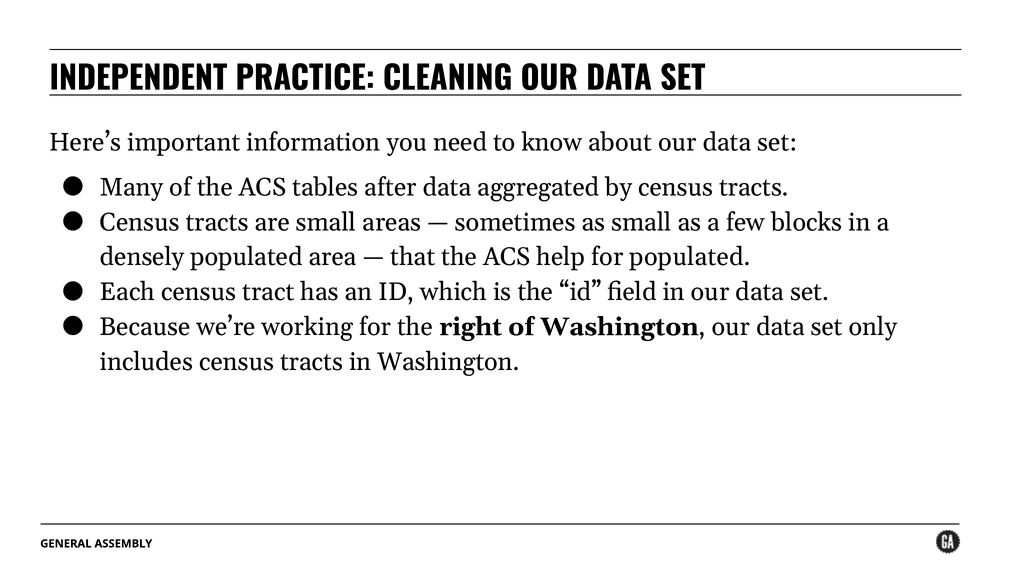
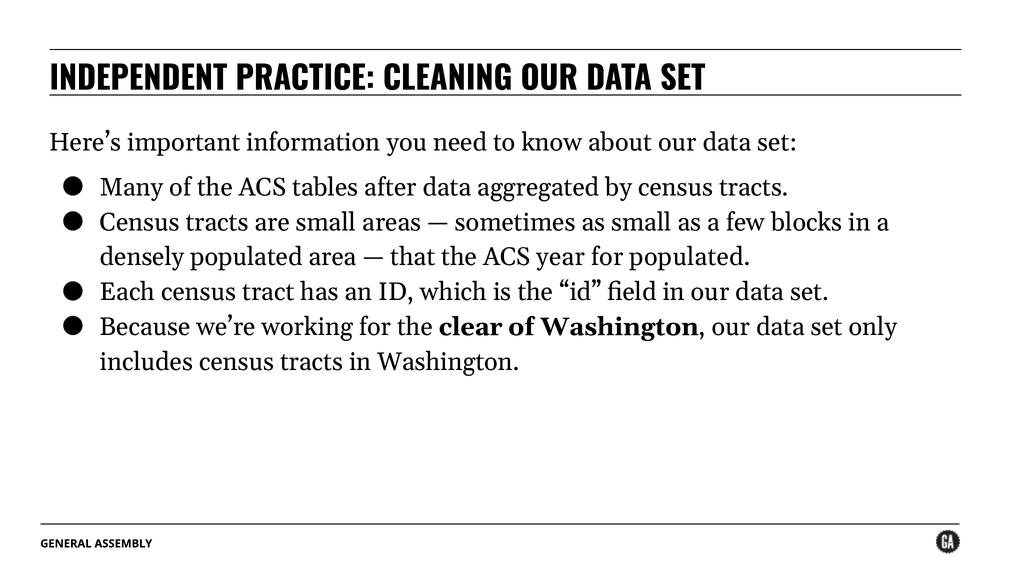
help: help -> year (561, 257)
right: right -> clear (471, 327)
